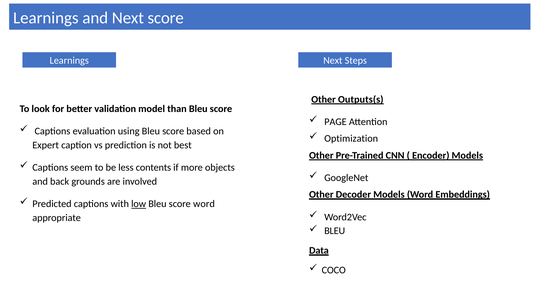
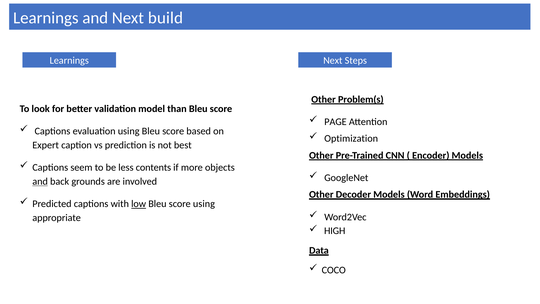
Next score: score -> build (165, 18)
Outputs(s: Outputs(s -> Problem(s (361, 99)
and underline: none -> present (40, 181)
score word: word -> using (204, 204)
BLEU: BLEU -> HIGH (335, 231)
